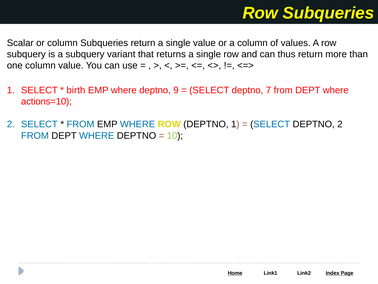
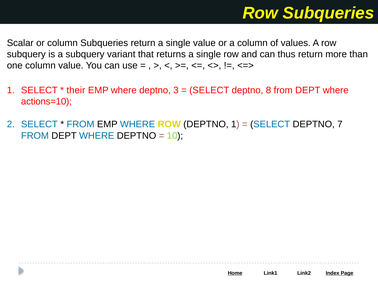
birth: birth -> their (76, 90)
9: 9 -> 3 (176, 90)
7: 7 -> 8 (268, 90)
DEPTNO 2: 2 -> 7 (340, 124)
